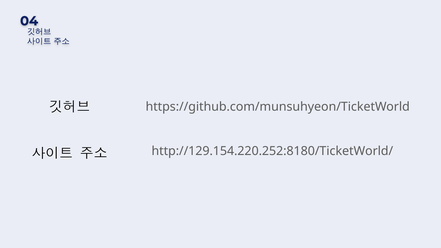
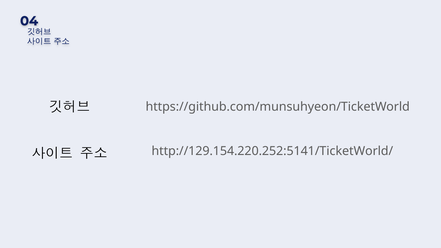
http://129.154.220.252:8180/TicketWorld/: http://129.154.220.252:8180/TicketWorld/ -> http://129.154.220.252:5141/TicketWorld/ (272, 151)
